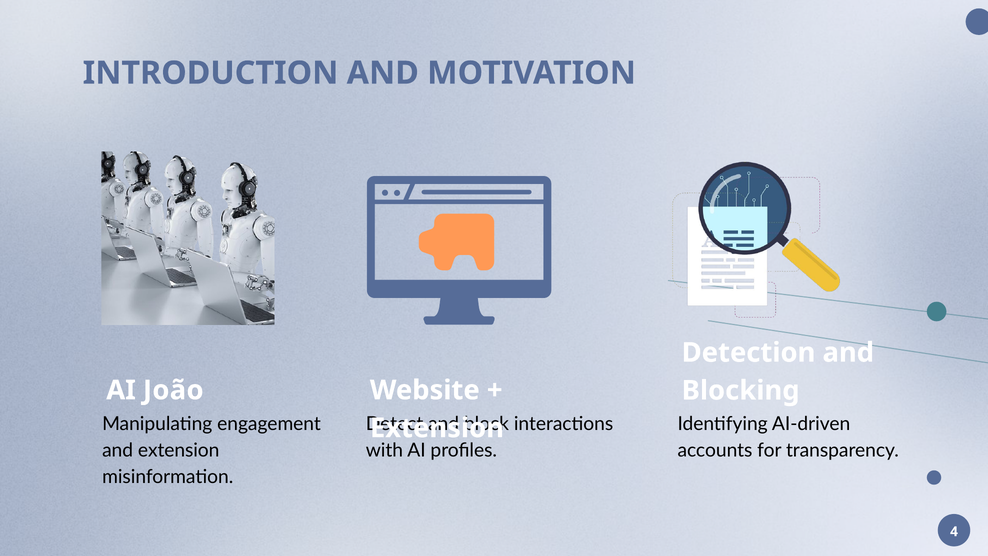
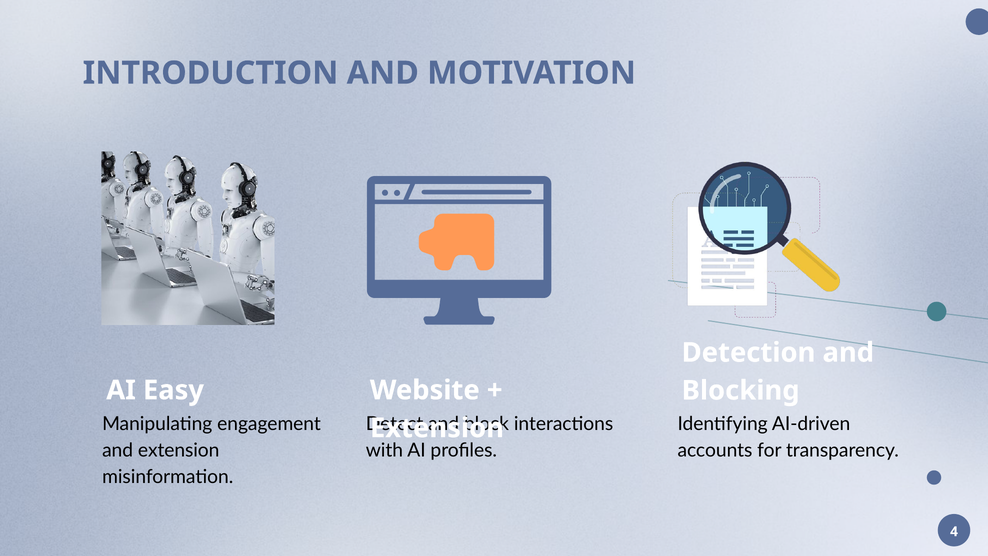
João: João -> Easy (173, 390)
